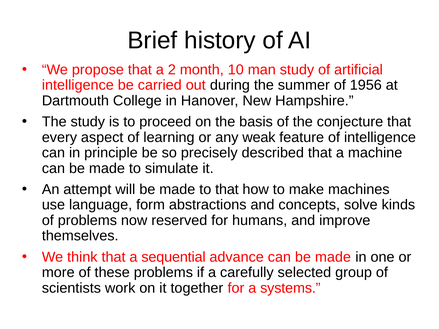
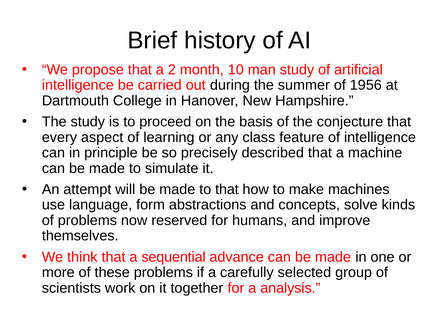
weak: weak -> class (259, 137)
systems: systems -> analysis (290, 288)
